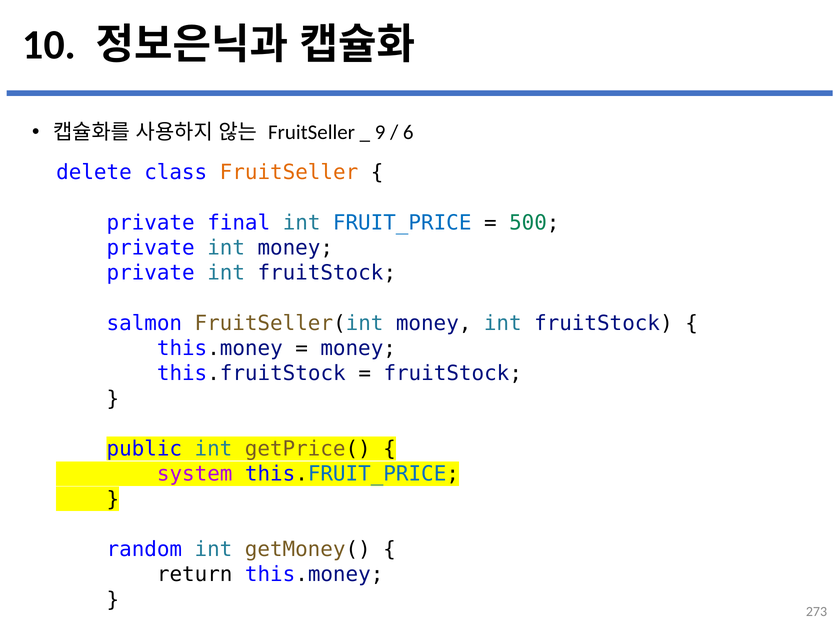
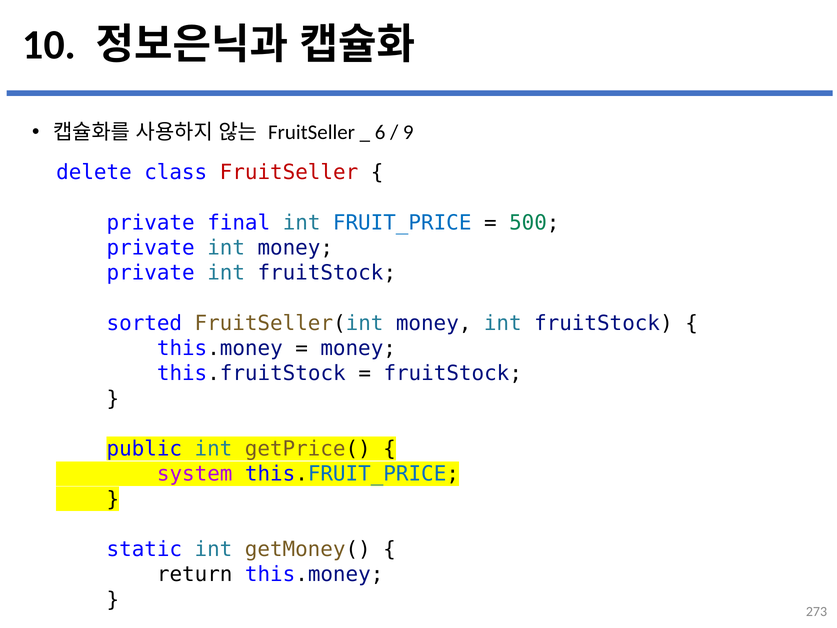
9: 9 -> 6 (380, 132)
6: 6 -> 9 (408, 132)
FruitSeller colour: orange -> red (289, 173)
salmon: salmon -> sorted (144, 323)
random: random -> static (144, 549)
